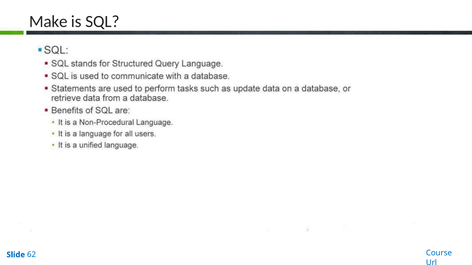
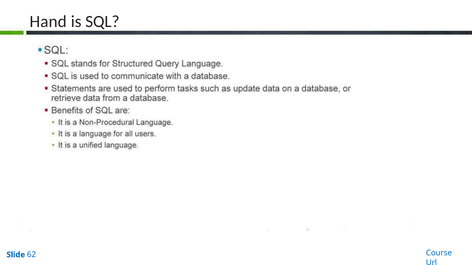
Make: Make -> Hand (48, 22)
